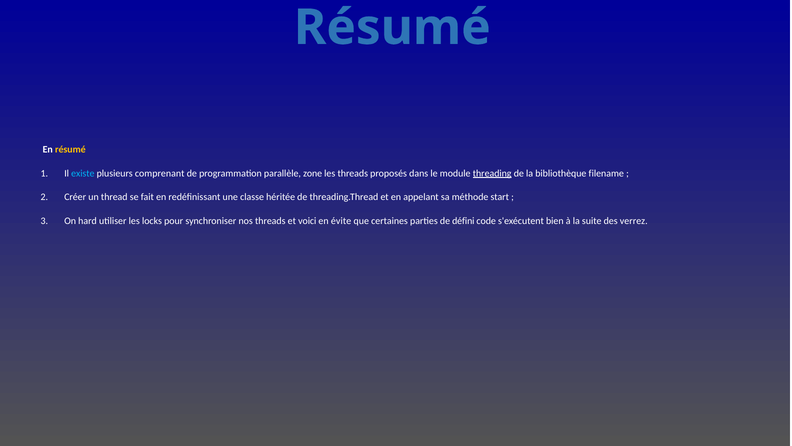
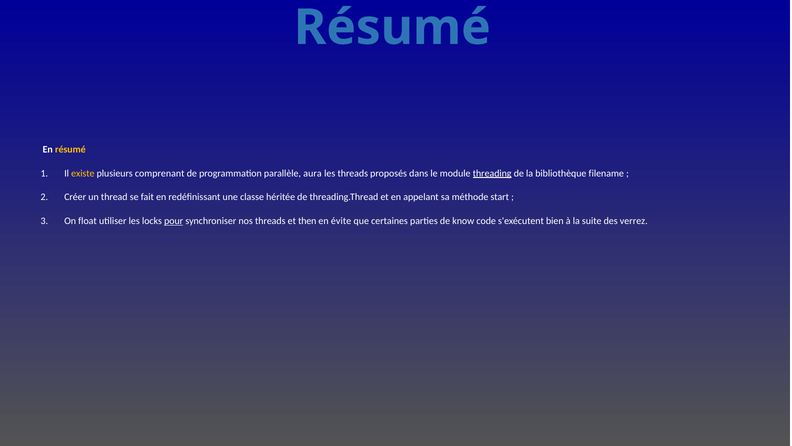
existe colour: light blue -> yellow (83, 173)
zone: zone -> aura (312, 173)
hard: hard -> float (88, 221)
pour underline: none -> present (174, 221)
voici: voici -> then (307, 221)
défini: défini -> know (463, 221)
